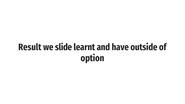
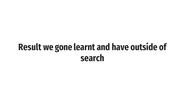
slide: slide -> gone (64, 47)
option: option -> search (92, 58)
